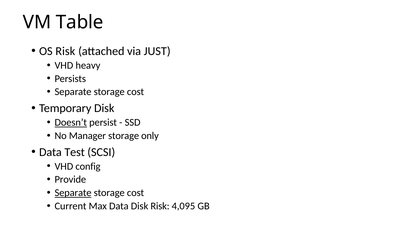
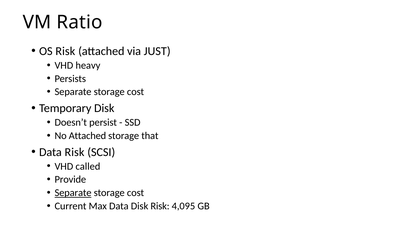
Table: Table -> Ratio (80, 22)
Doesn’t underline: present -> none (71, 122)
No Manager: Manager -> Attached (87, 136)
only: only -> that (150, 136)
Data Test: Test -> Risk (75, 152)
config: config -> called (88, 166)
